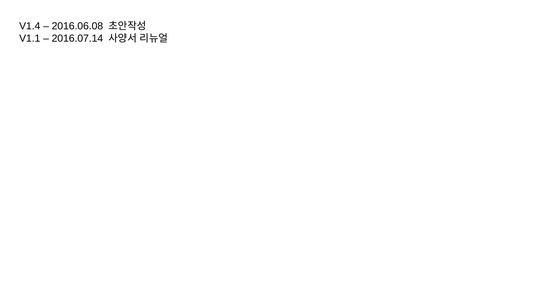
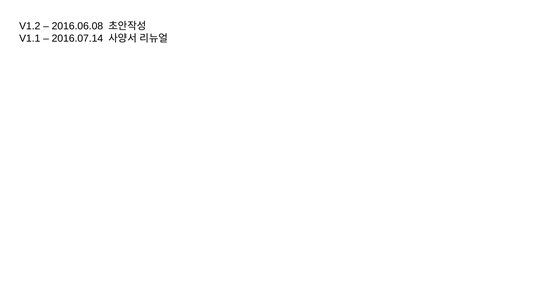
V1.4: V1.4 -> V1.2 (30, 26)
